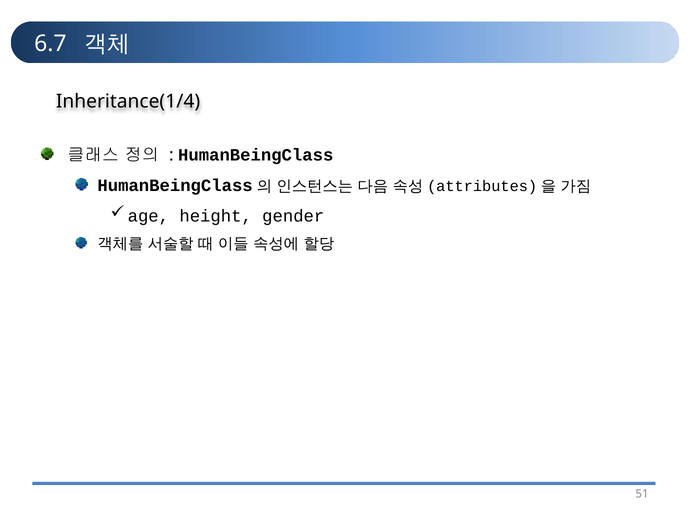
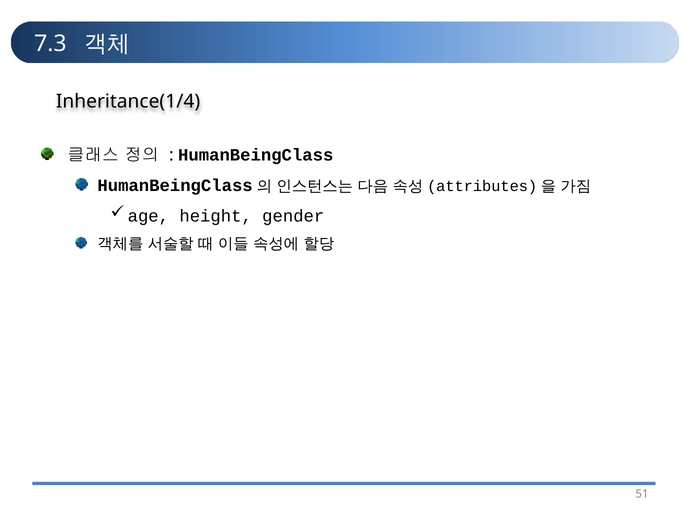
6.7: 6.7 -> 7.3 (50, 44)
